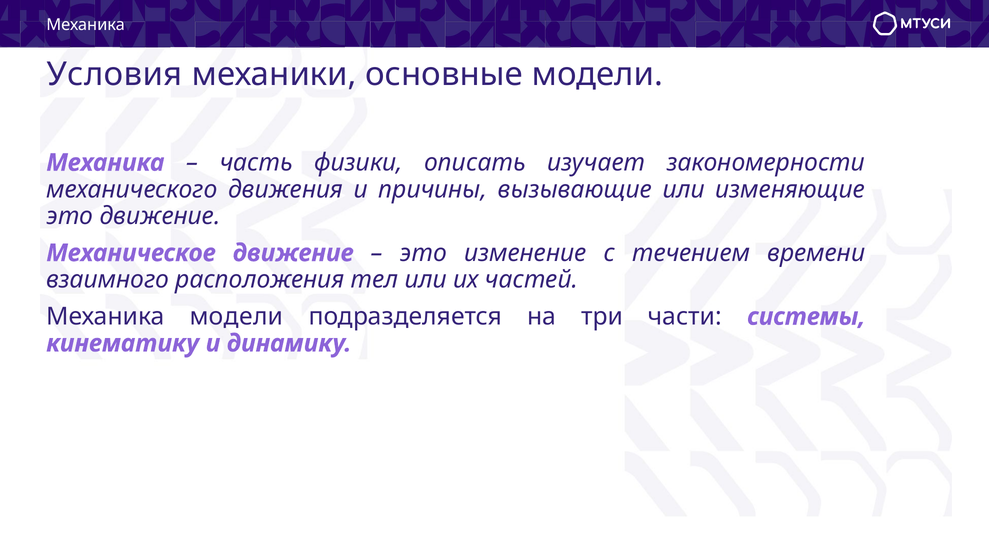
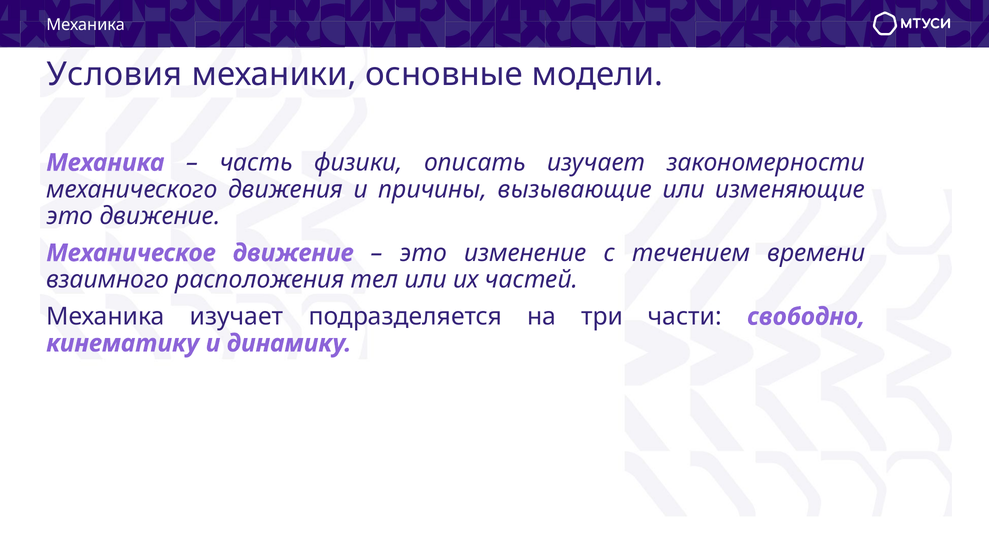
Механика модели: модели -> изучает (237, 317)
системы: системы -> свободно (806, 317)
